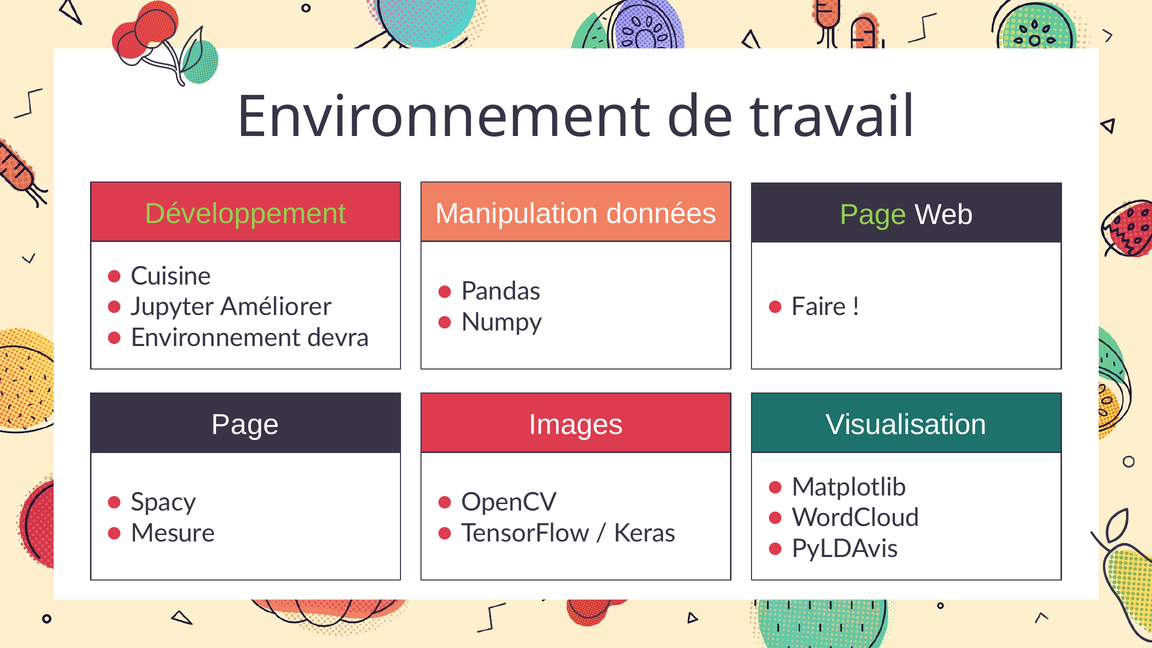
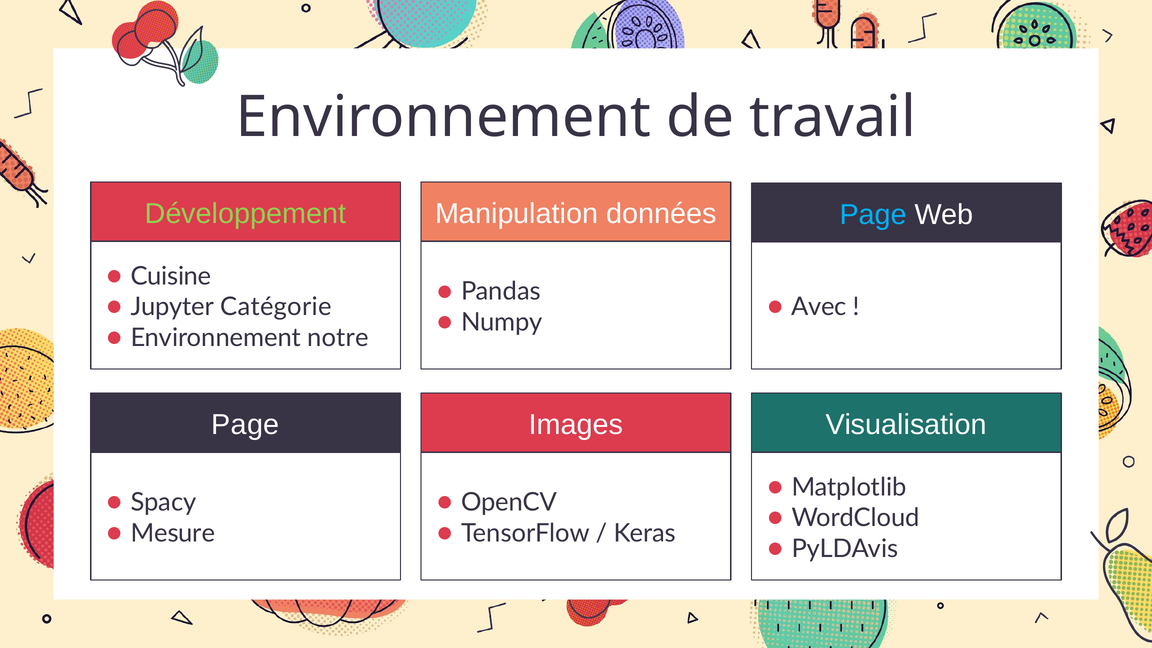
Page colour: light green -> light blue (873, 215)
Améliorer: Améliorer -> Catégorie (276, 307)
Faire: Faire -> Avec (819, 307)
devra: devra -> notre (338, 338)
